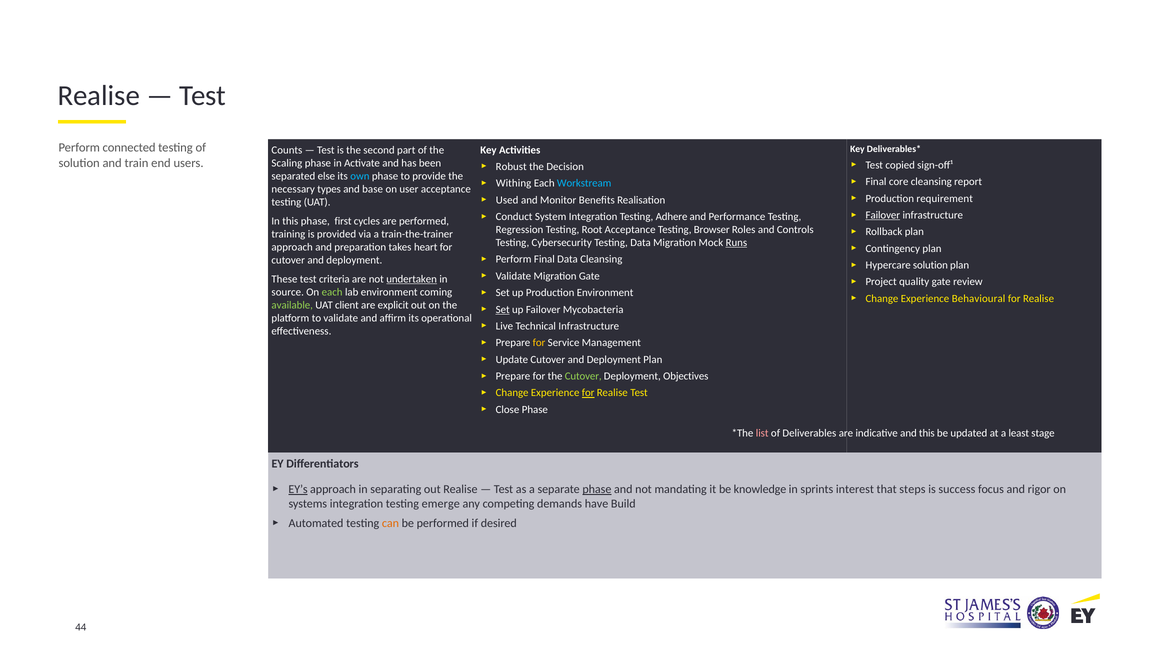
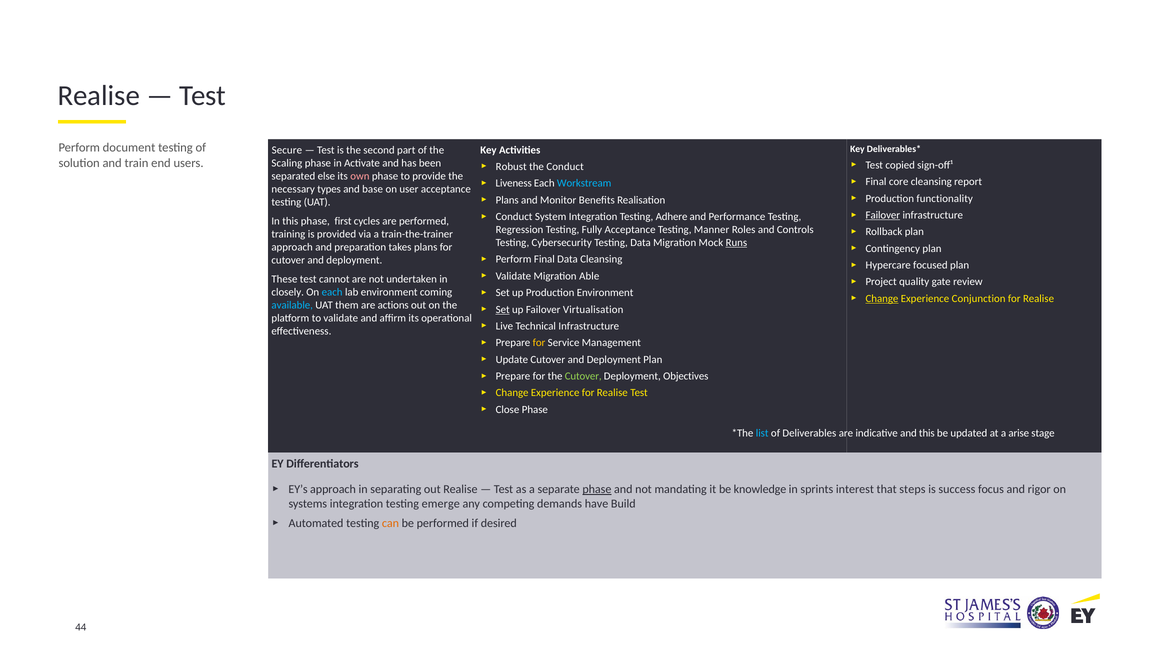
connected: connected -> document (129, 148)
Counts: Counts -> Secure (287, 150)
the Decision: Decision -> Conduct (565, 167)
own colour: light blue -> pink (360, 176)
Withing: Withing -> Liveness (514, 183)
requirement: requirement -> functionality (945, 198)
Used: Used -> Plans (507, 200)
Root: Root -> Fully (592, 230)
Browser: Browser -> Manner (712, 230)
takes heart: heart -> plans (426, 247)
Hypercare solution: solution -> focused (930, 265)
Migration Gate: Gate -> Able (589, 276)
criteria: criteria -> cannot (334, 279)
undertaken underline: present -> none (412, 279)
source: source -> closely (288, 292)
each colour: light green -> light blue (332, 292)
Change underline: none -> present (882, 298)
Behavioural: Behavioural -> Conjunction (979, 298)
available colour: light green -> light blue (292, 305)
client: client -> them (347, 305)
explicit: explicit -> actions (393, 305)
Mycobacteria: Mycobacteria -> Virtualisation (593, 309)
for underline: present -> none (588, 393)
list colour: pink -> light blue (762, 433)
least: least -> arise (1019, 433)
EY’s underline: present -> none (298, 489)
